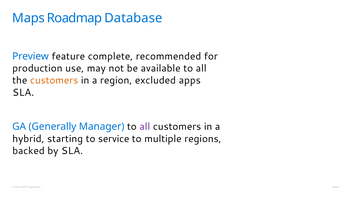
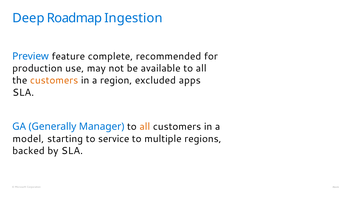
Maps: Maps -> Deep (28, 18)
Database: Database -> Ingestion (133, 18)
all colour: purple -> orange (145, 126)
hybrid: hybrid -> model (28, 138)
